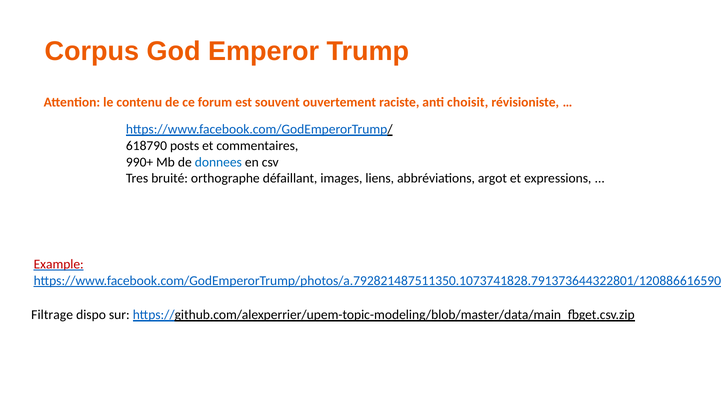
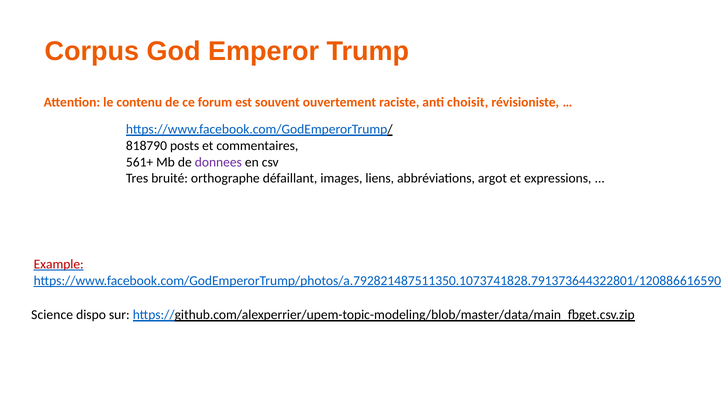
618790: 618790 -> 818790 (146, 146)
990+: 990+ -> 561+ (140, 162)
donnees colour: blue -> purple (218, 162)
Filtrage: Filtrage -> Science (52, 314)
